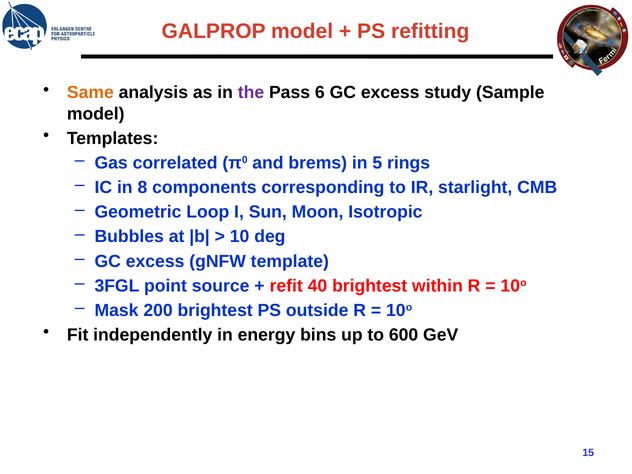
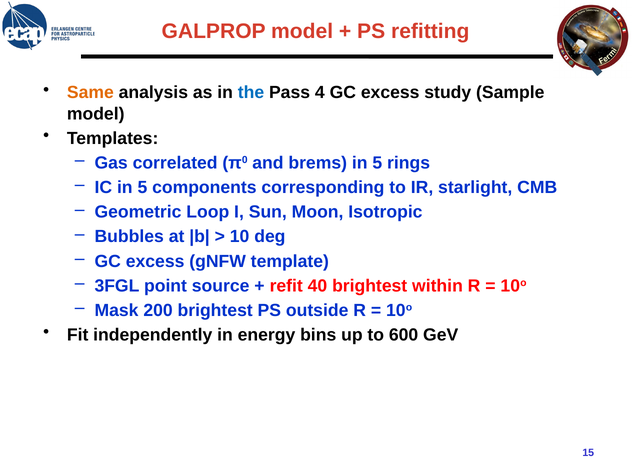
the colour: purple -> blue (251, 93)
6: 6 -> 4 (320, 93)
IC in 8: 8 -> 5 (142, 187)
